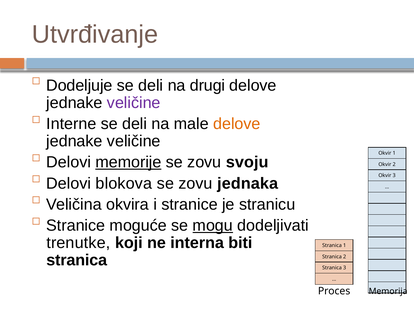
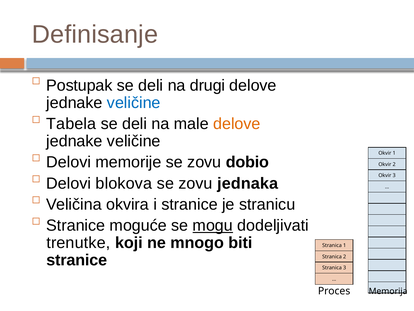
Utvrđivanje: Utvrđivanje -> Definisanje (95, 35)
Dodeljuje: Dodeljuje -> Postupak (79, 85)
veličine colour: purple -> blue (134, 103)
Interne: Interne -> Tabela (71, 124)
memorije underline: present -> none (128, 162)
svoju: svoju -> dobio (247, 162)
interna: interna -> mnogo (197, 242)
stranica: stranica -> stranice (77, 260)
